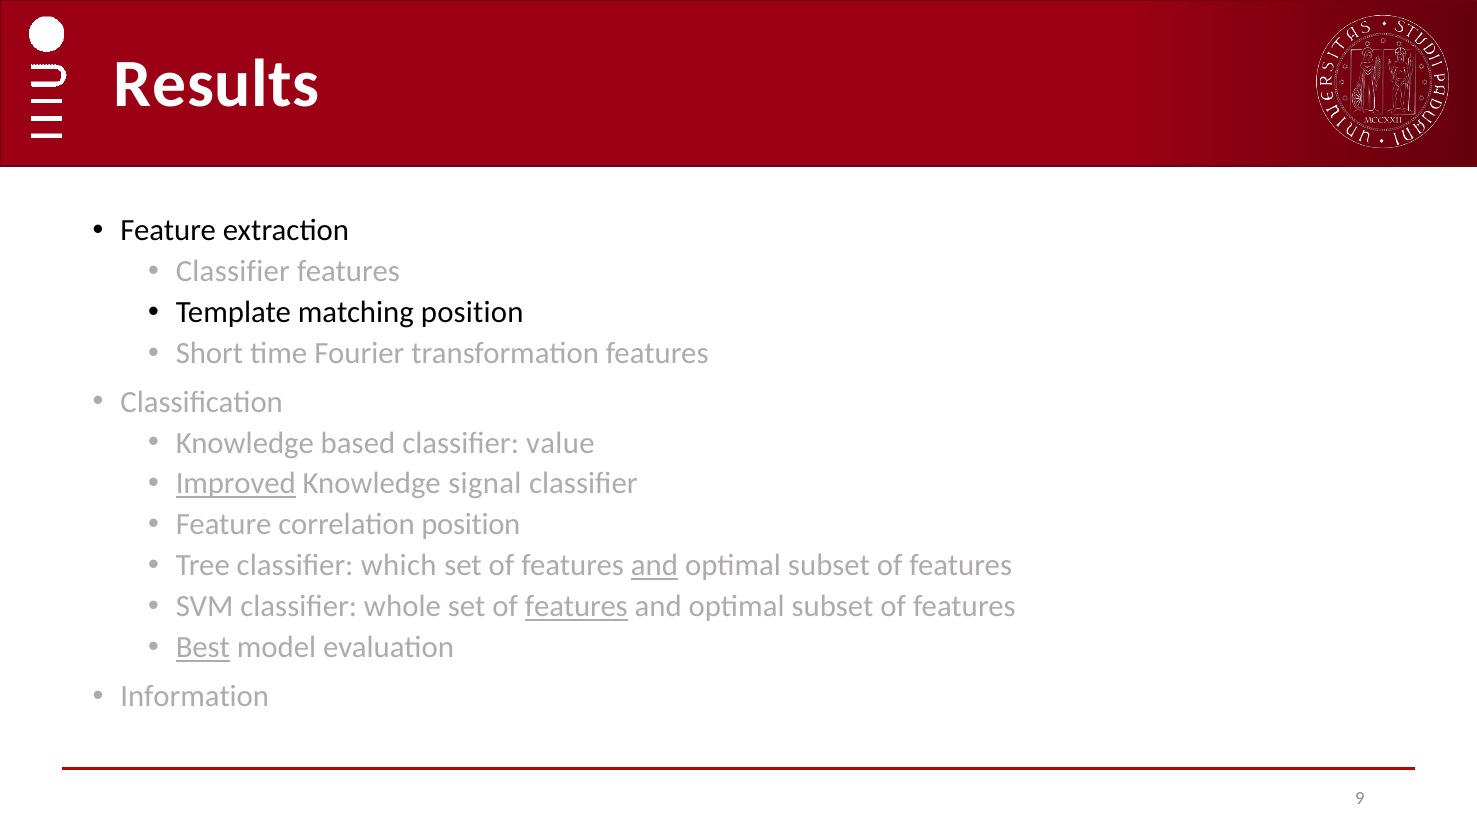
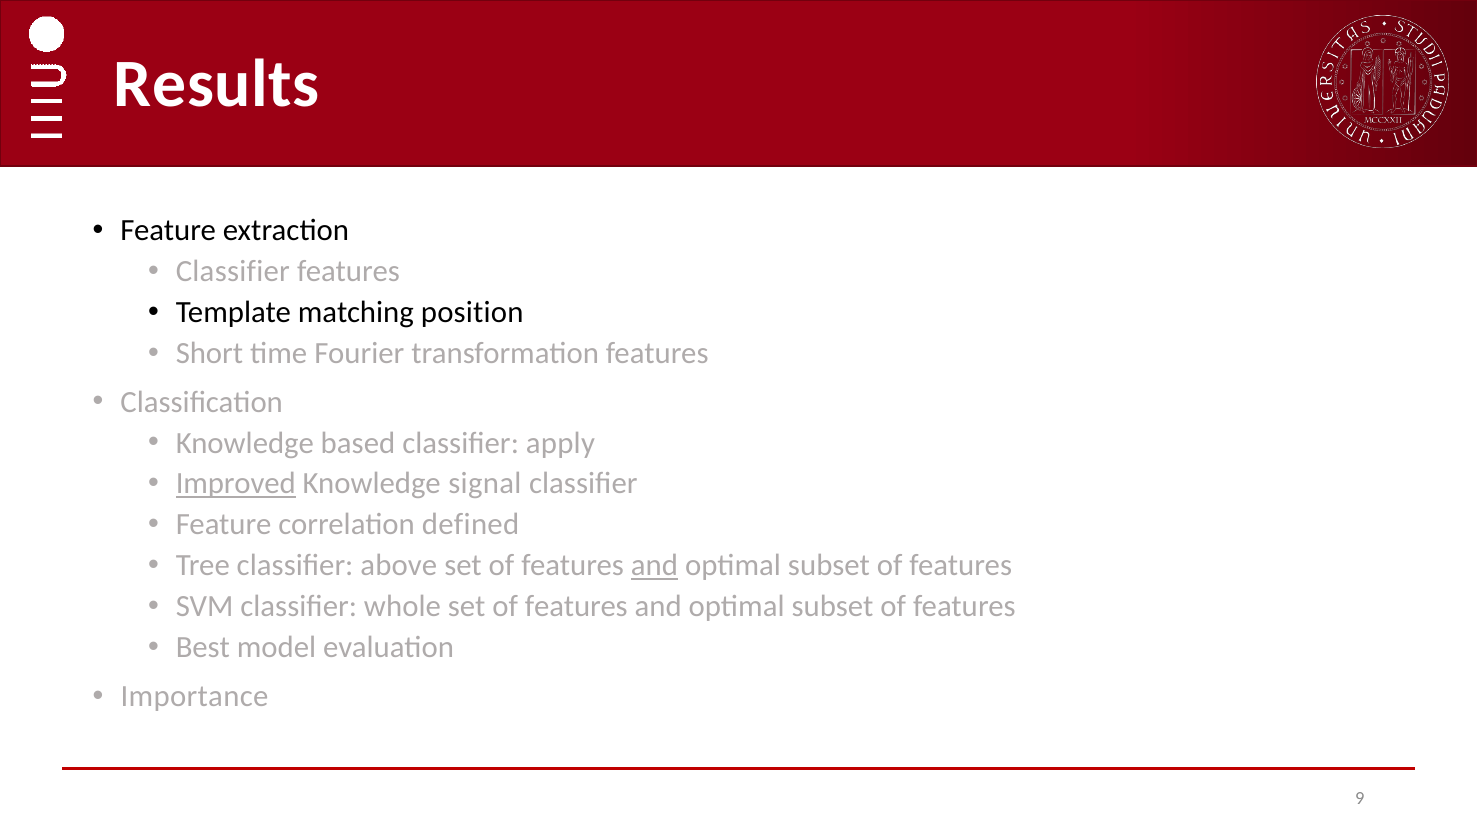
value: value -> apply (560, 443)
correlation position: position -> defined (471, 525)
which: which -> above (399, 566)
features underline: present -> none (576, 606)
Best underline: present -> none (203, 647)
Information: Information -> Importance (195, 696)
